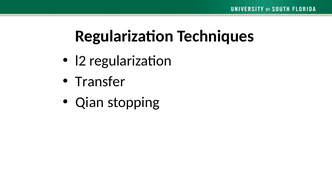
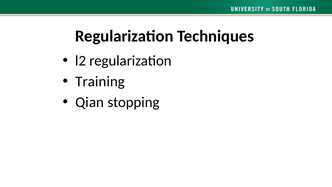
Transfer: Transfer -> Training (100, 81)
